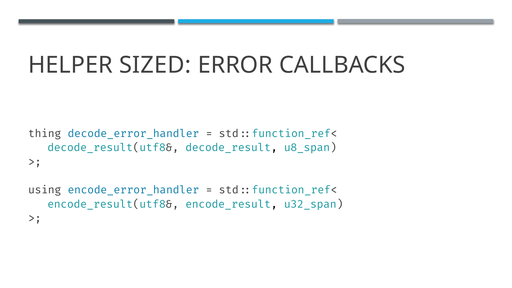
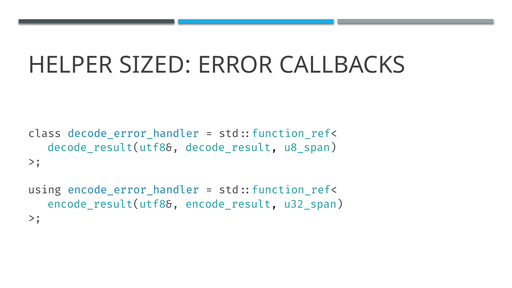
thing: thing -> class (45, 134)
